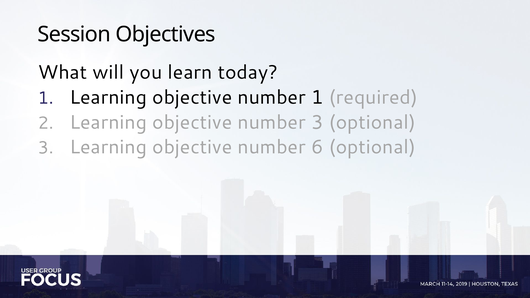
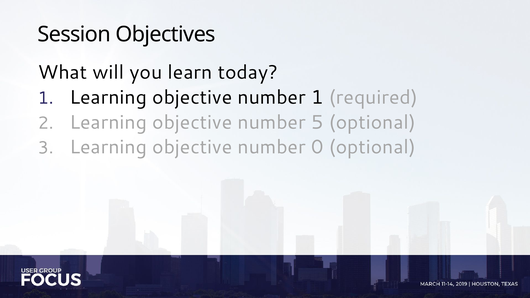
number 3: 3 -> 5 (317, 122)
6: 6 -> 0 (317, 147)
